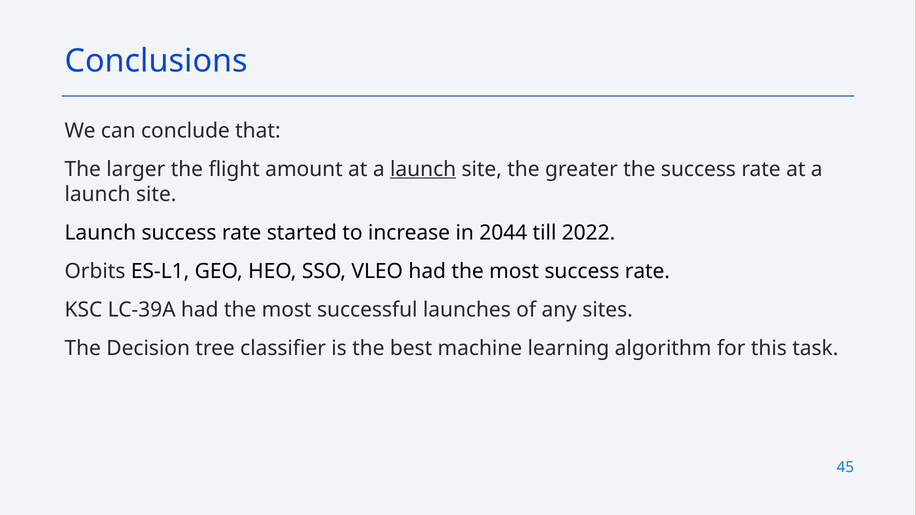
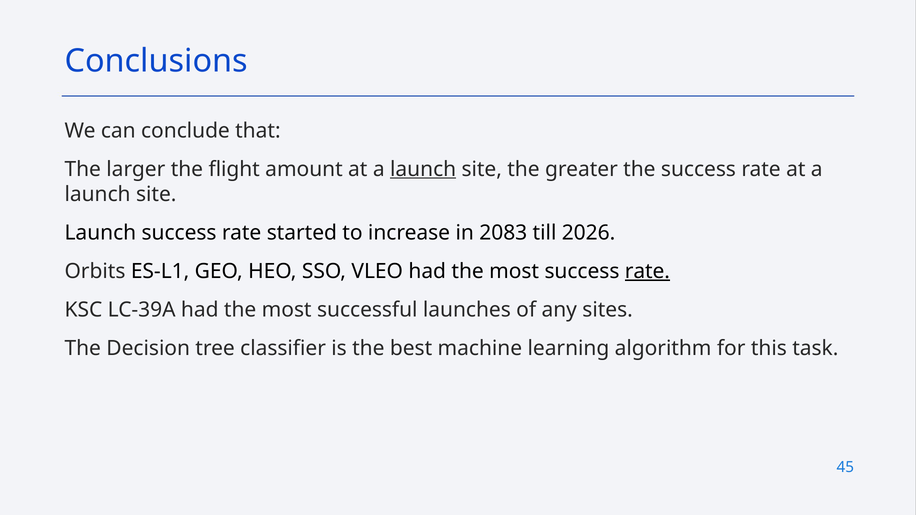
2044: 2044 -> 2083 (503, 233)
2022: 2022 -> 2026 (589, 233)
rate underline: none -> present (647, 271)
